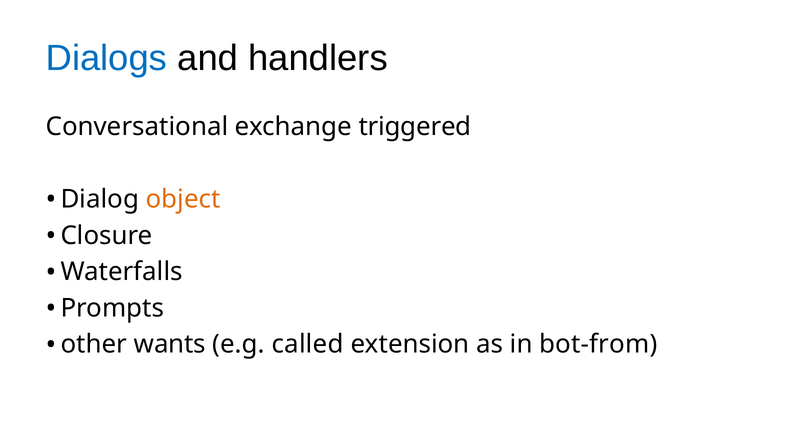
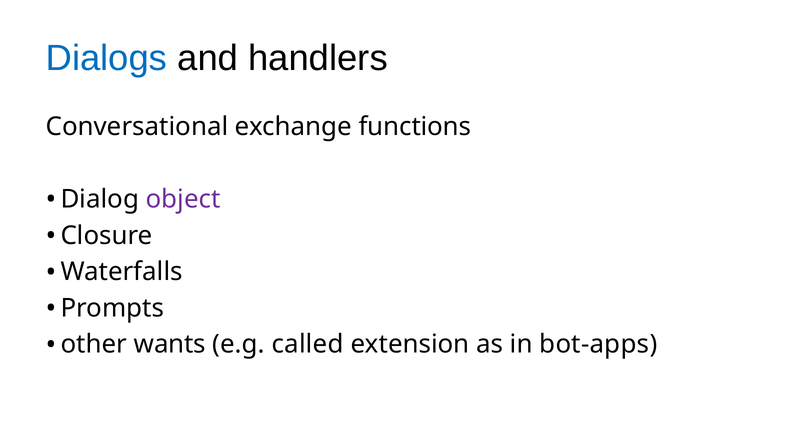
triggered: triggered -> functions (415, 127)
object colour: orange -> purple (183, 199)
bot-from: bot-from -> bot-apps (598, 344)
